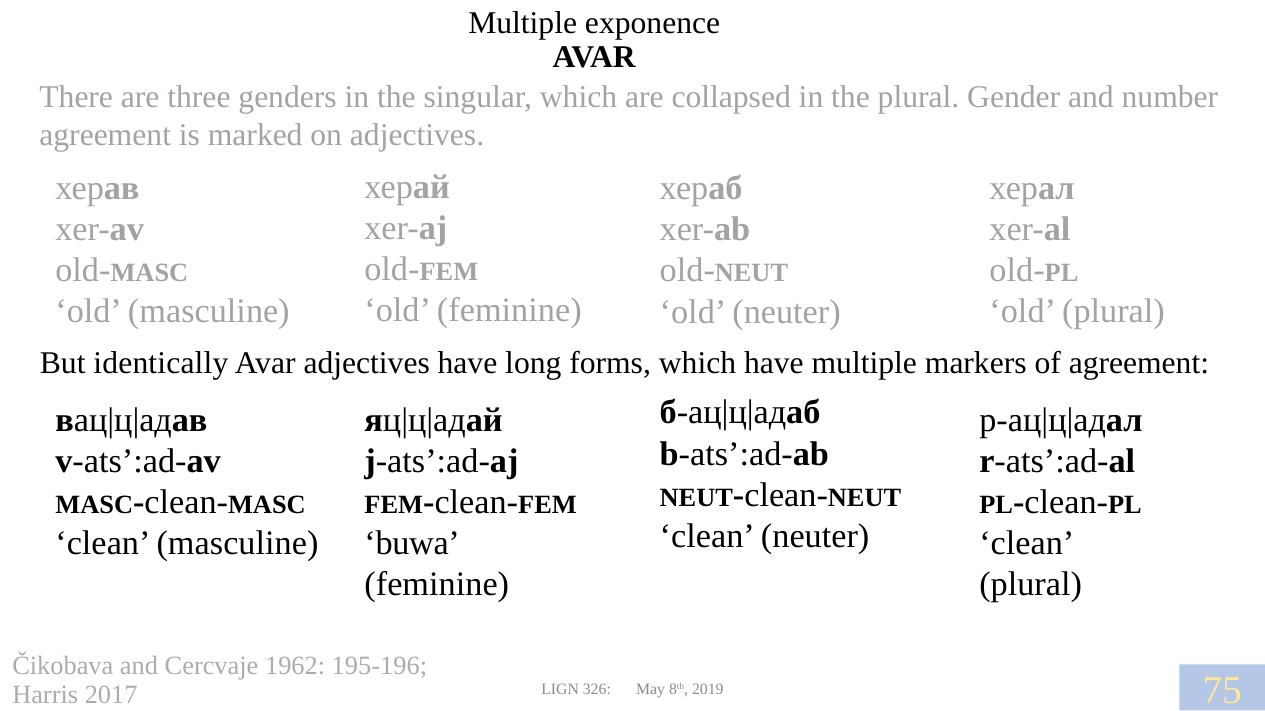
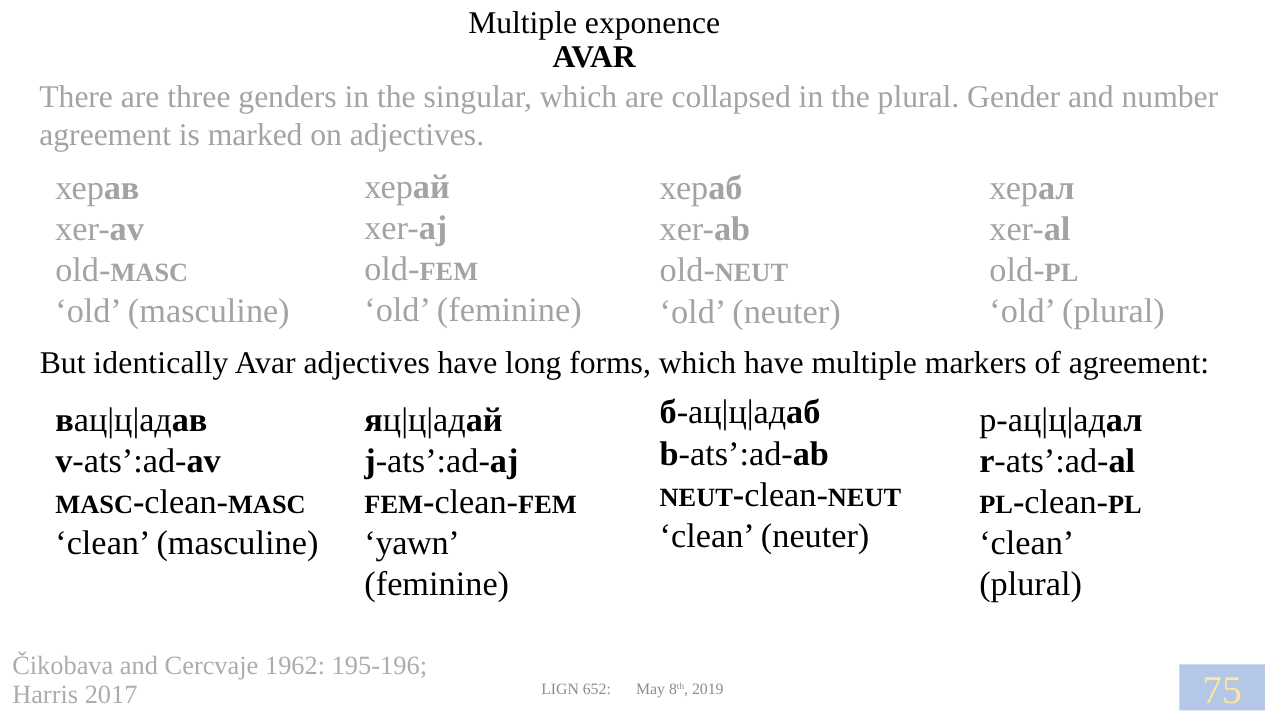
buwa: buwa -> yawn (412, 544)
326: 326 -> 652 (597, 690)
